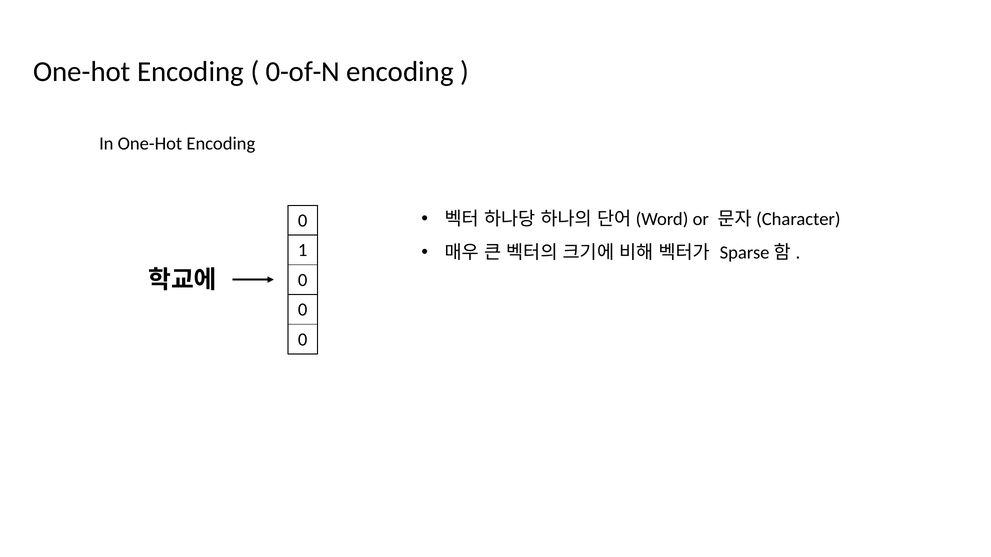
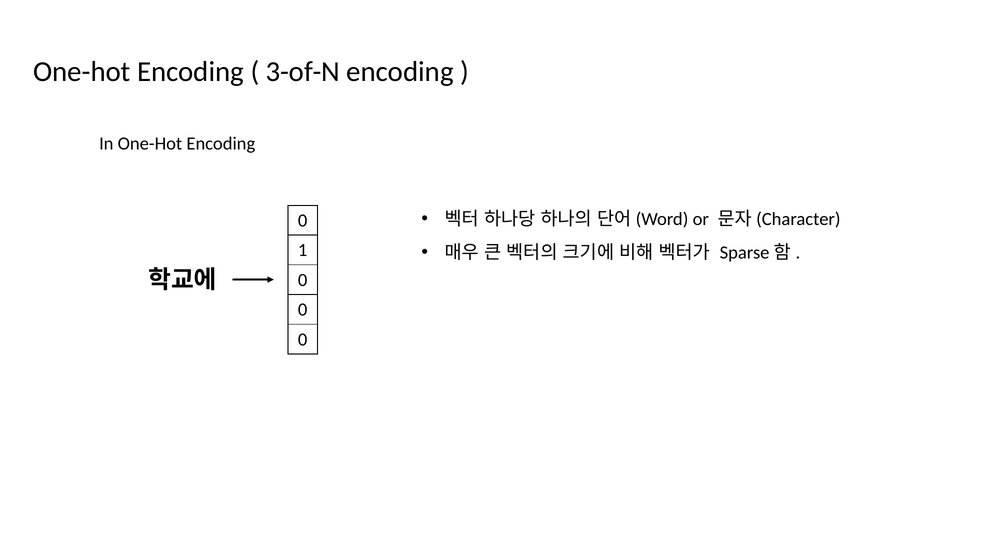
0-of-N: 0-of-N -> 3-of-N (303, 72)
